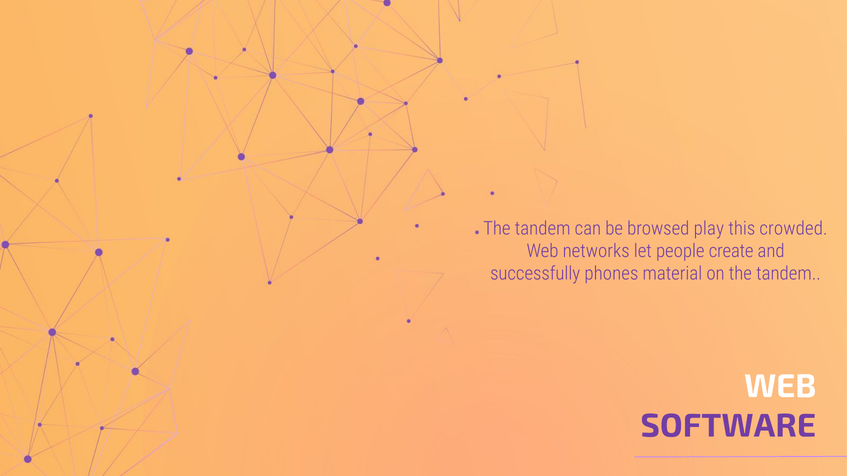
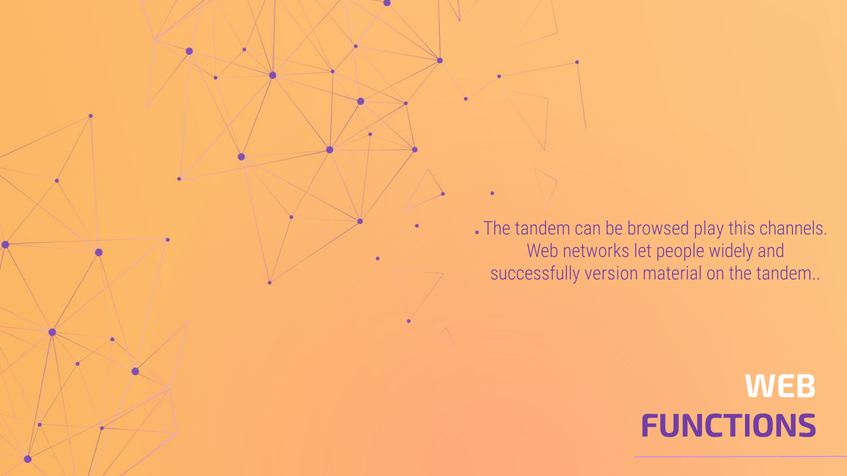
crowded: crowded -> channels (794, 229)
create: create -> widely (731, 251)
phones: phones -> version (611, 274)
SOFTWARE: SOFTWARE -> FUNCTIONS (729, 426)
